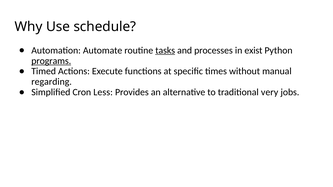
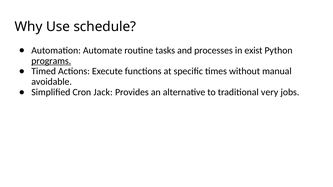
tasks underline: present -> none (165, 50)
regarding: regarding -> avoidable (52, 82)
Less: Less -> Jack (103, 92)
